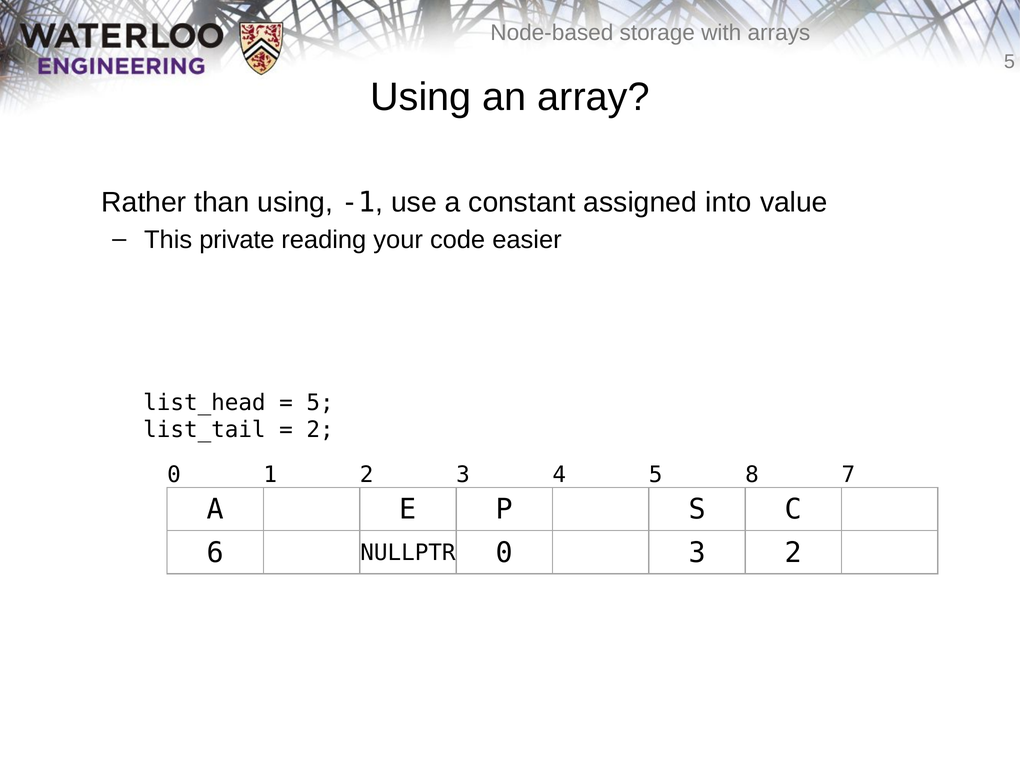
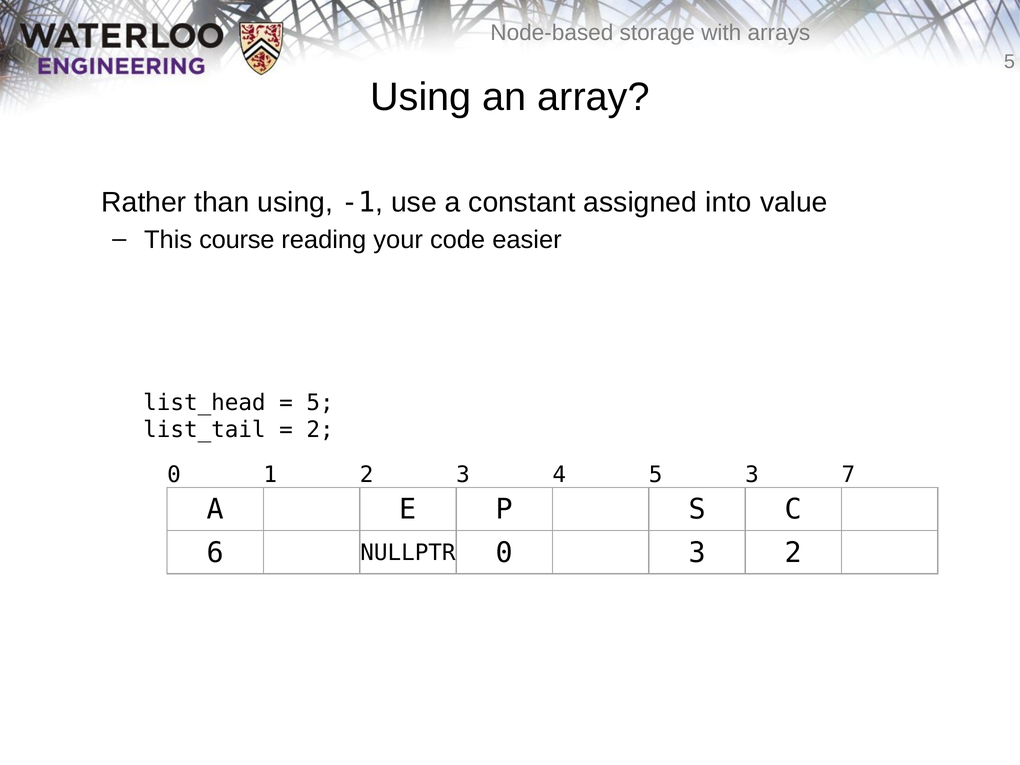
private: private -> course (237, 240)
5 8: 8 -> 3 (752, 475)
